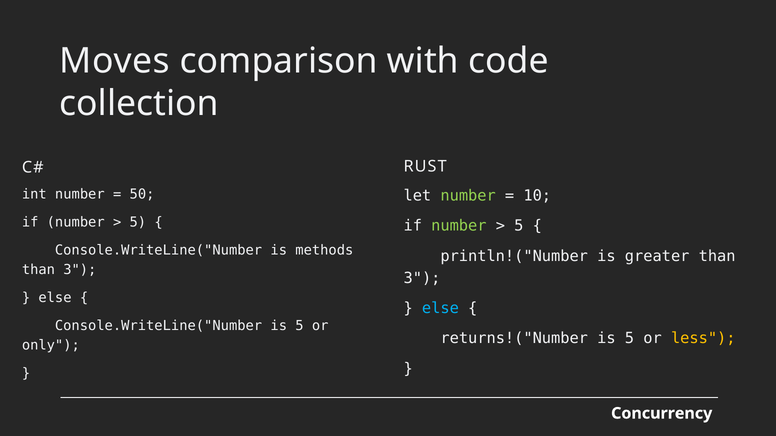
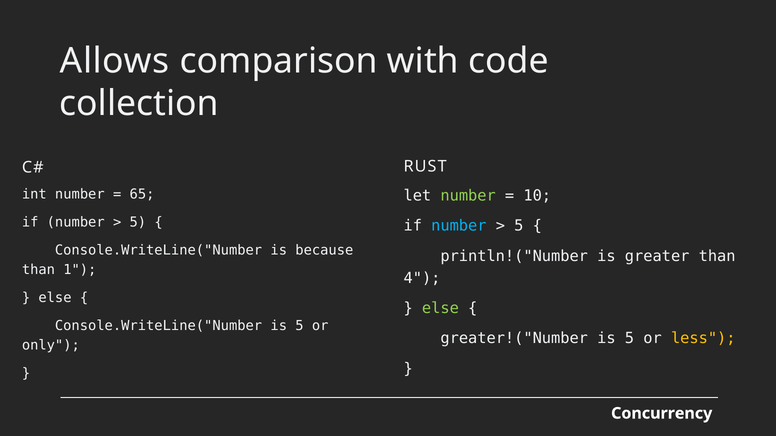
Moves: Moves -> Allows (115, 61)
50: 50 -> 65 (142, 195)
number colour: light green -> light blue (459, 226)
methods: methods -> because (324, 250)
3: 3 -> 1 (80, 270)
3: 3 -> 4 (422, 278)
else colour: light blue -> light green (440, 309)
returns!("Number: returns!("Number -> greater!("Number (514, 339)
